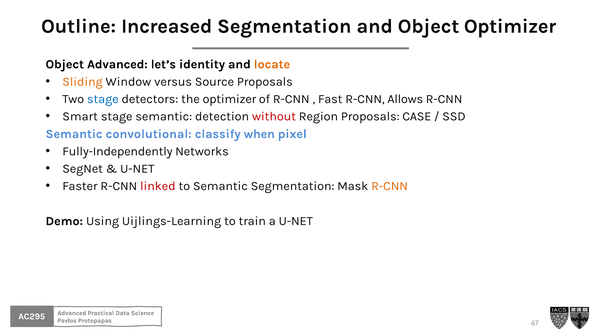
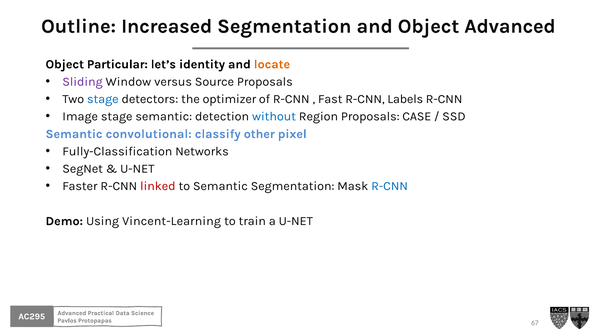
Object Optimizer: Optimizer -> Advanced (510, 26)
Object Advanced: Advanced -> Particular (117, 64)
Sliding colour: orange -> purple (83, 82)
Allows: Allows -> Labels (405, 99)
Smart: Smart -> Image (80, 116)
without colour: red -> blue (274, 116)
when: when -> other (259, 134)
Fully-Independently: Fully-Independently -> Fully-Classification (117, 151)
R-CNN colour: orange -> blue (390, 186)
Uijlings-Learning: Uijlings-Learning -> Vincent-Learning (172, 221)
